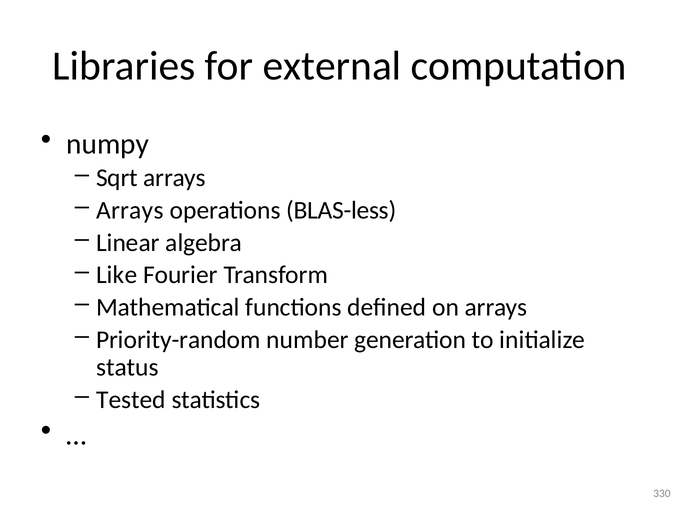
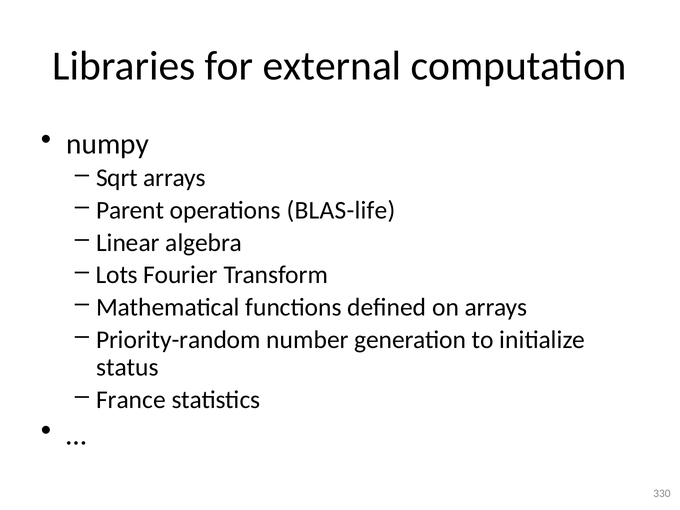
Arrays: Arrays -> Parent (130, 210)
BLAS-less: BLAS-less -> BLAS-life (341, 210)
Like: Like -> Lots (117, 275)
Tested: Tested -> France (131, 400)
